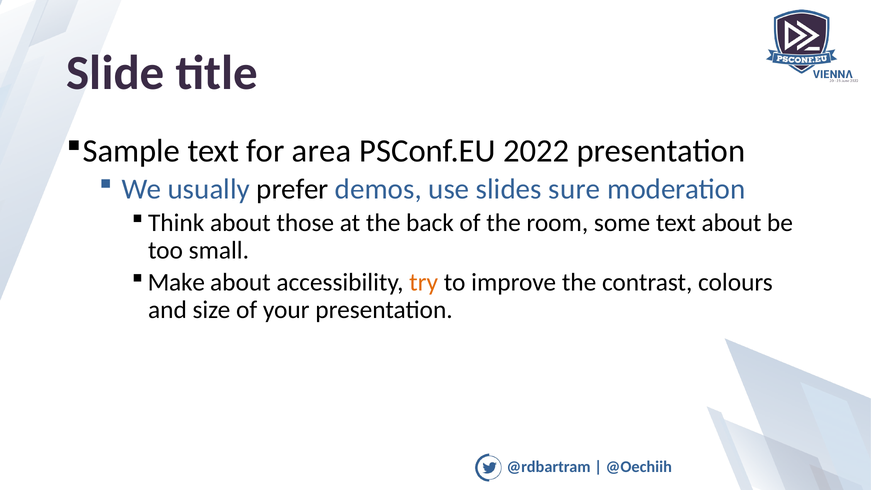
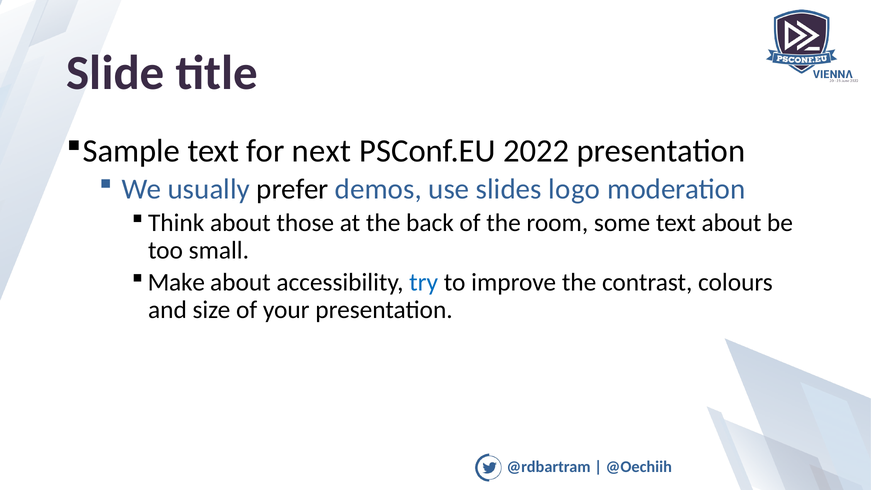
area: area -> next (322, 151)
sure: sure -> logo (574, 189)
try colour: orange -> blue (424, 282)
